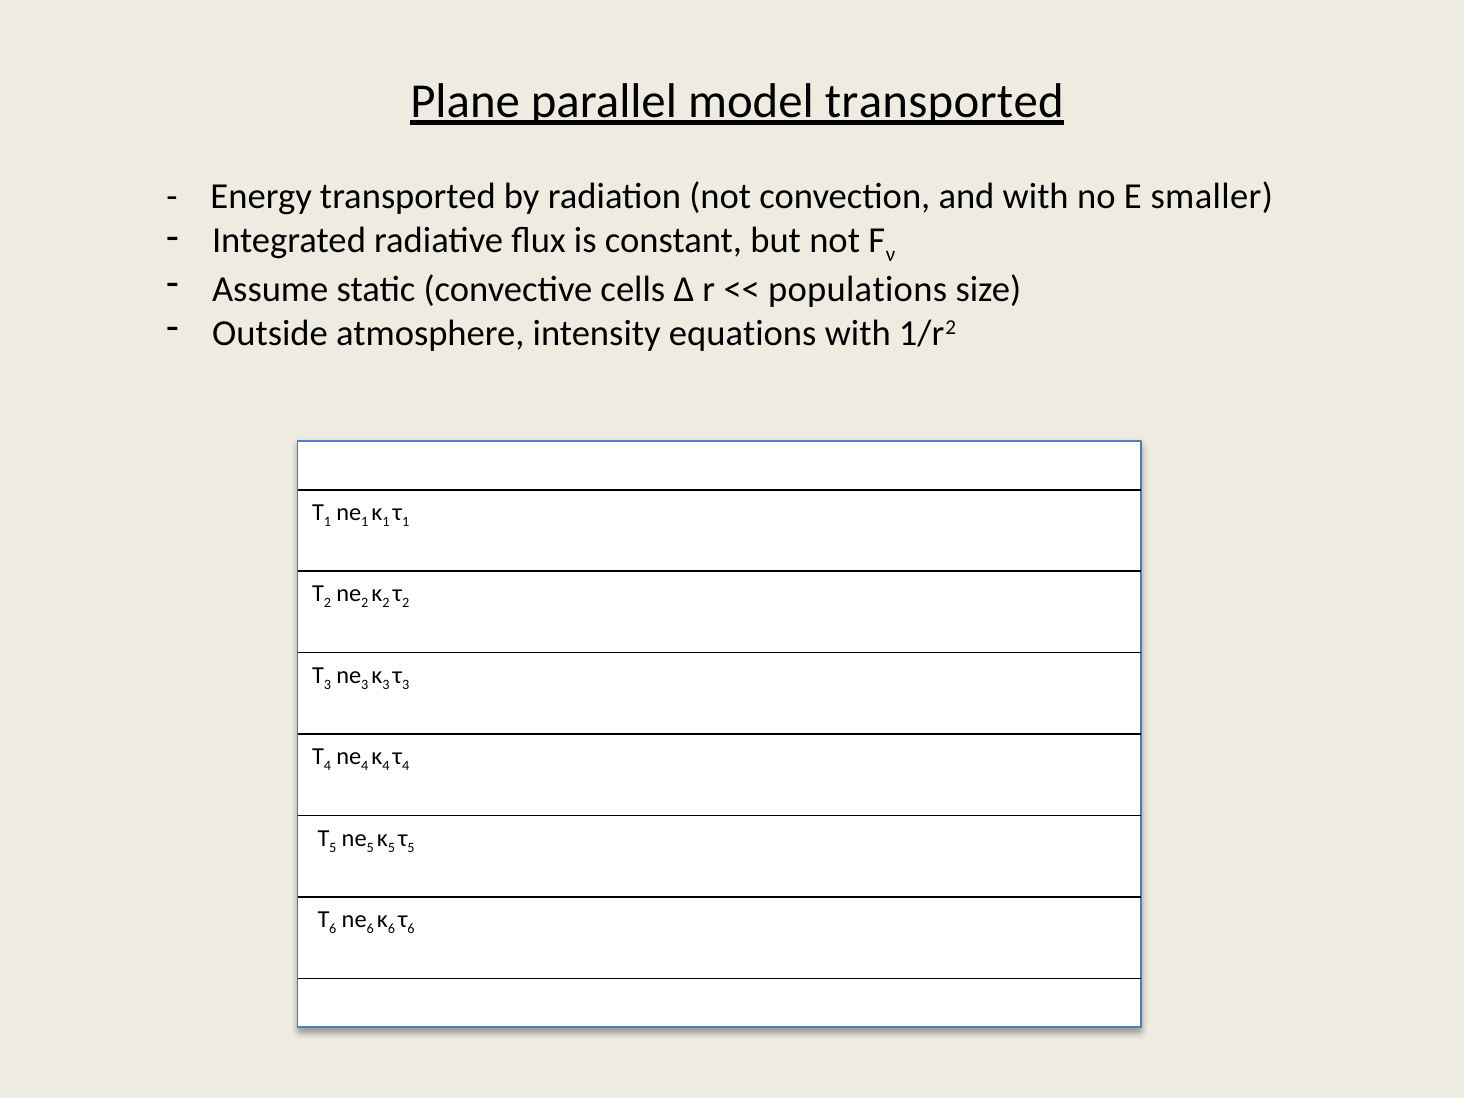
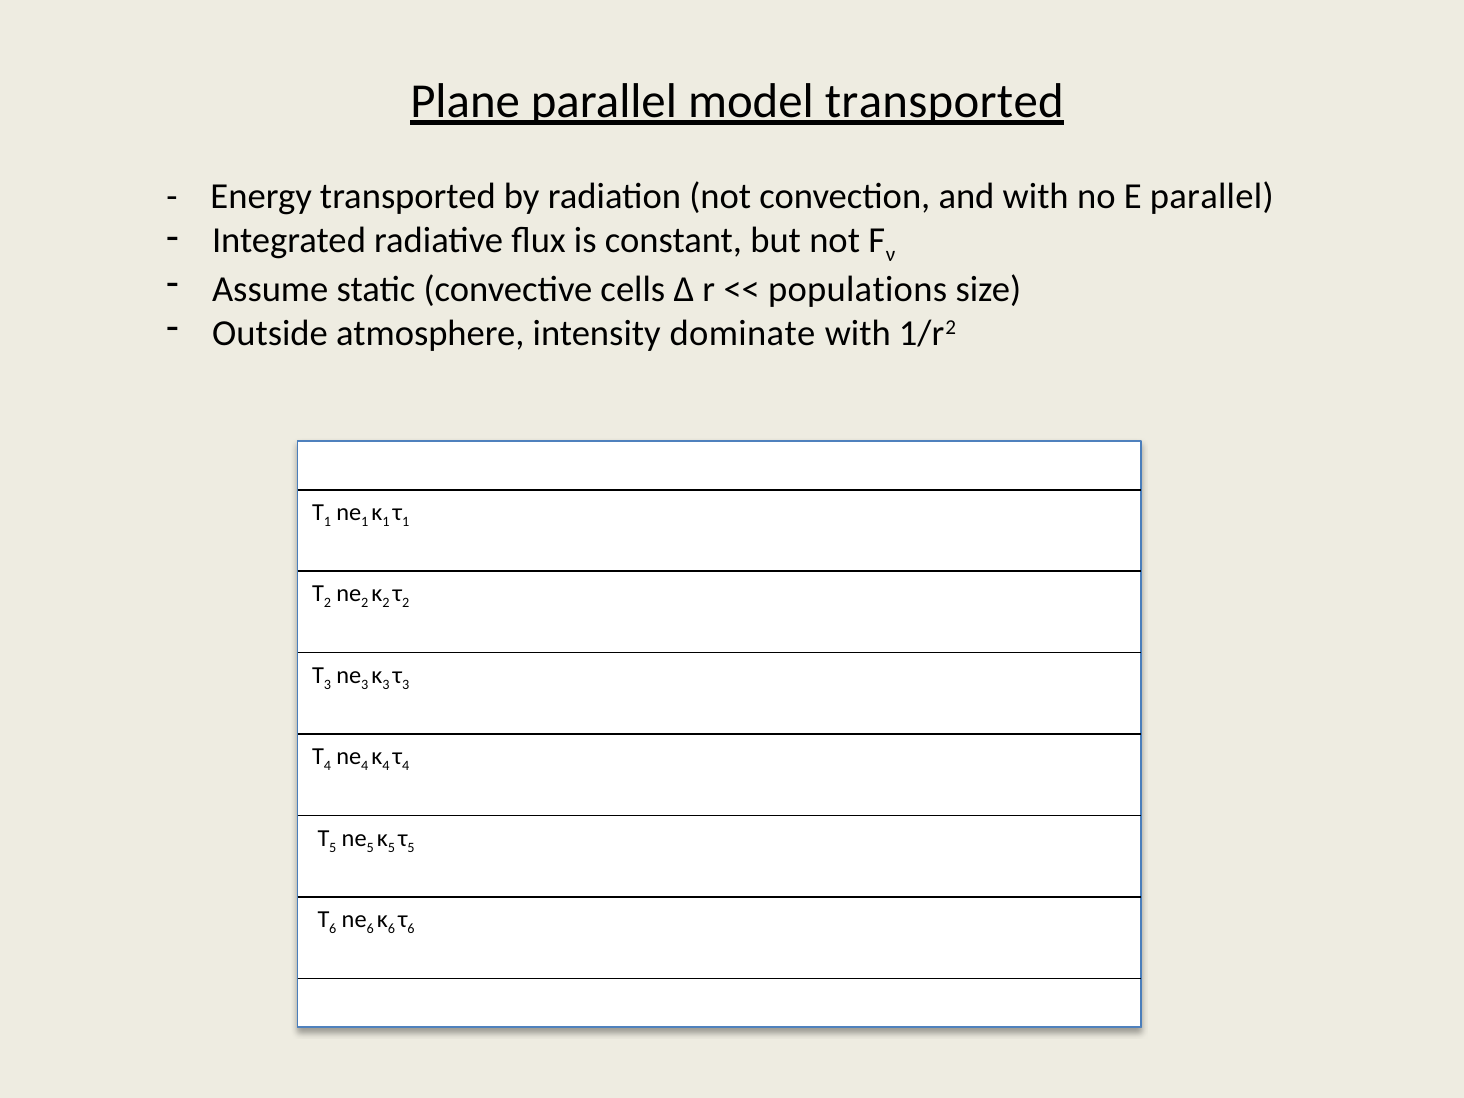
E smaller: smaller -> parallel (1212, 196)
equations: equations -> dominate (743, 334)
